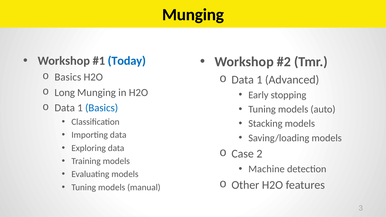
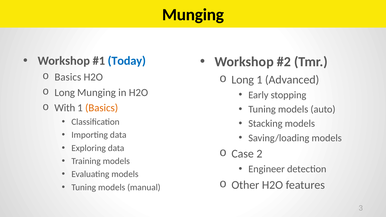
Data: Data -> Long (243, 80)
Data: Data -> With (65, 108)
Basics colour: blue -> orange (102, 108)
Machine: Machine -> Engineer (267, 169)
